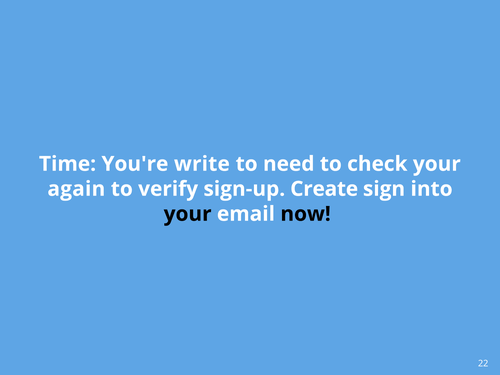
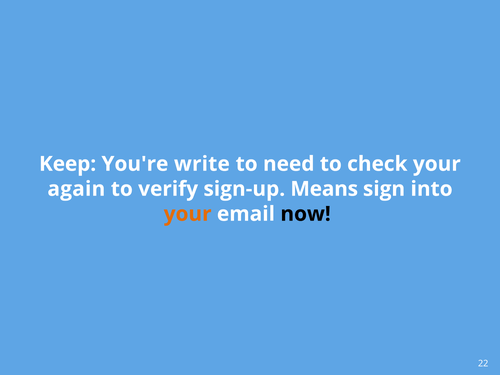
Time: Time -> Keep (68, 164)
Create: Create -> Means (324, 189)
your colour: black -> orange (188, 214)
